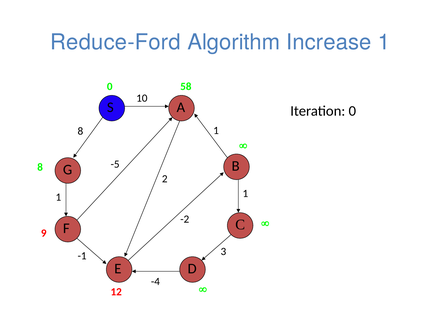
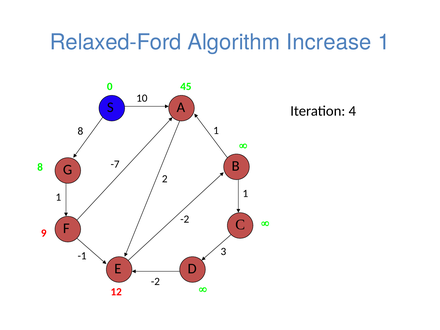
Reduce-Ford: Reduce-Ford -> Relaxed-Ford (116, 42)
58: 58 -> 45 (186, 87)
Iteration 0: 0 -> 4 (352, 111)
-5: -5 -> -7 (115, 164)
-4: -4 -> -2 (155, 282)
